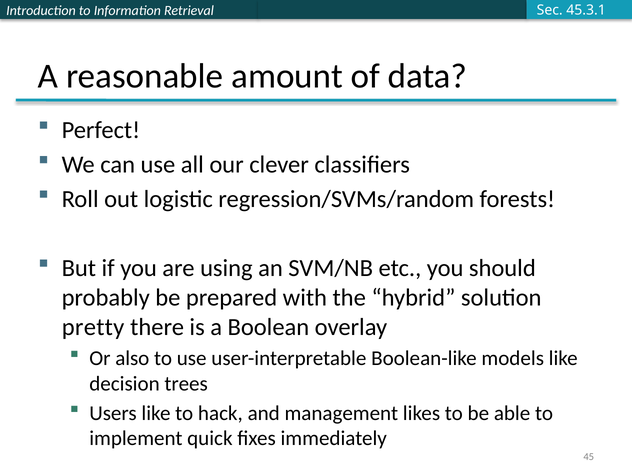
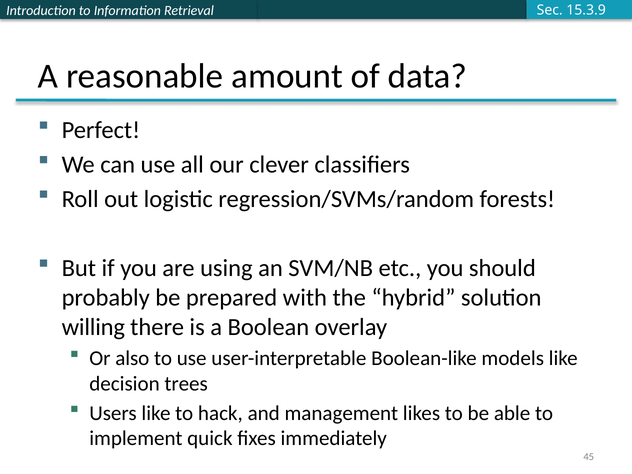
45.3.1: 45.3.1 -> 15.3.9 (586, 10)
pretty: pretty -> willing (93, 327)
